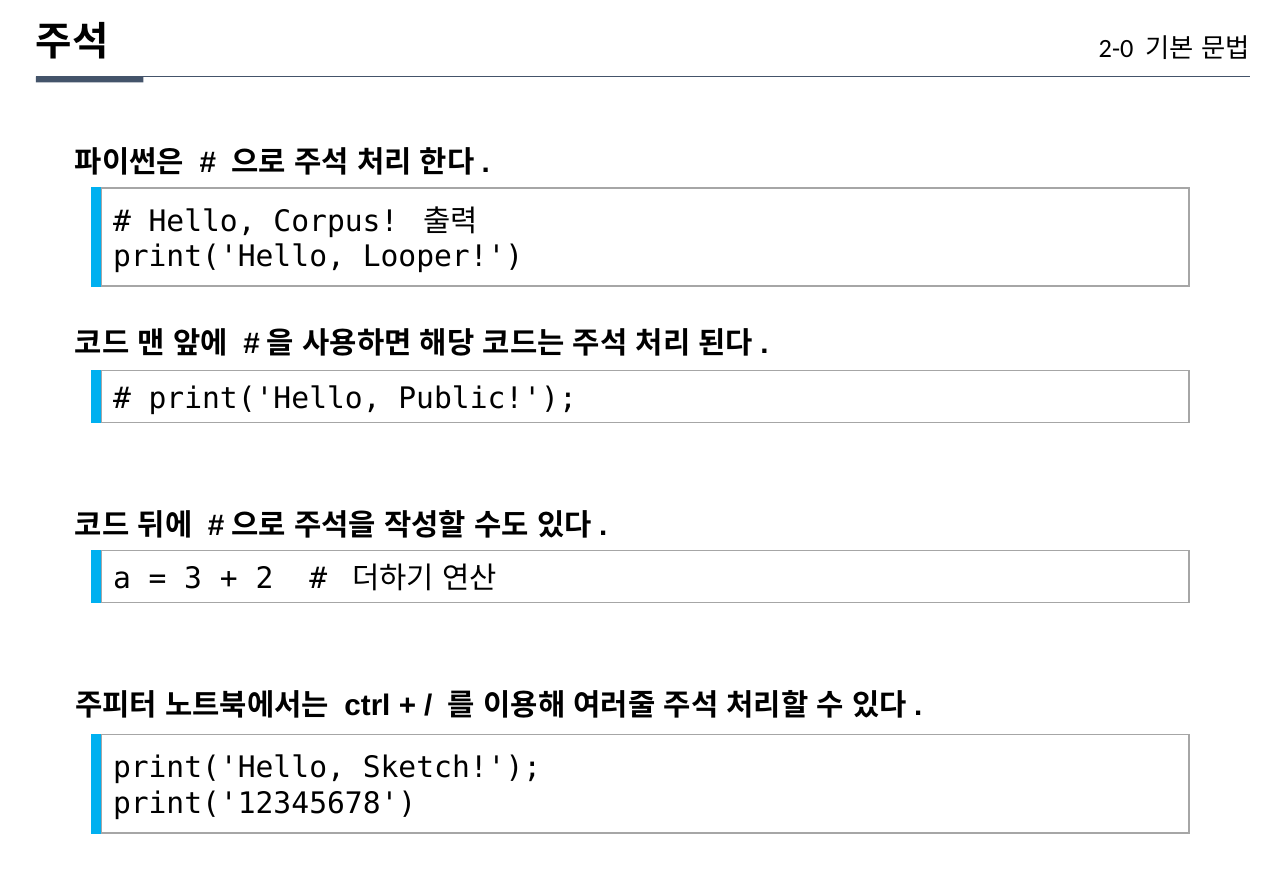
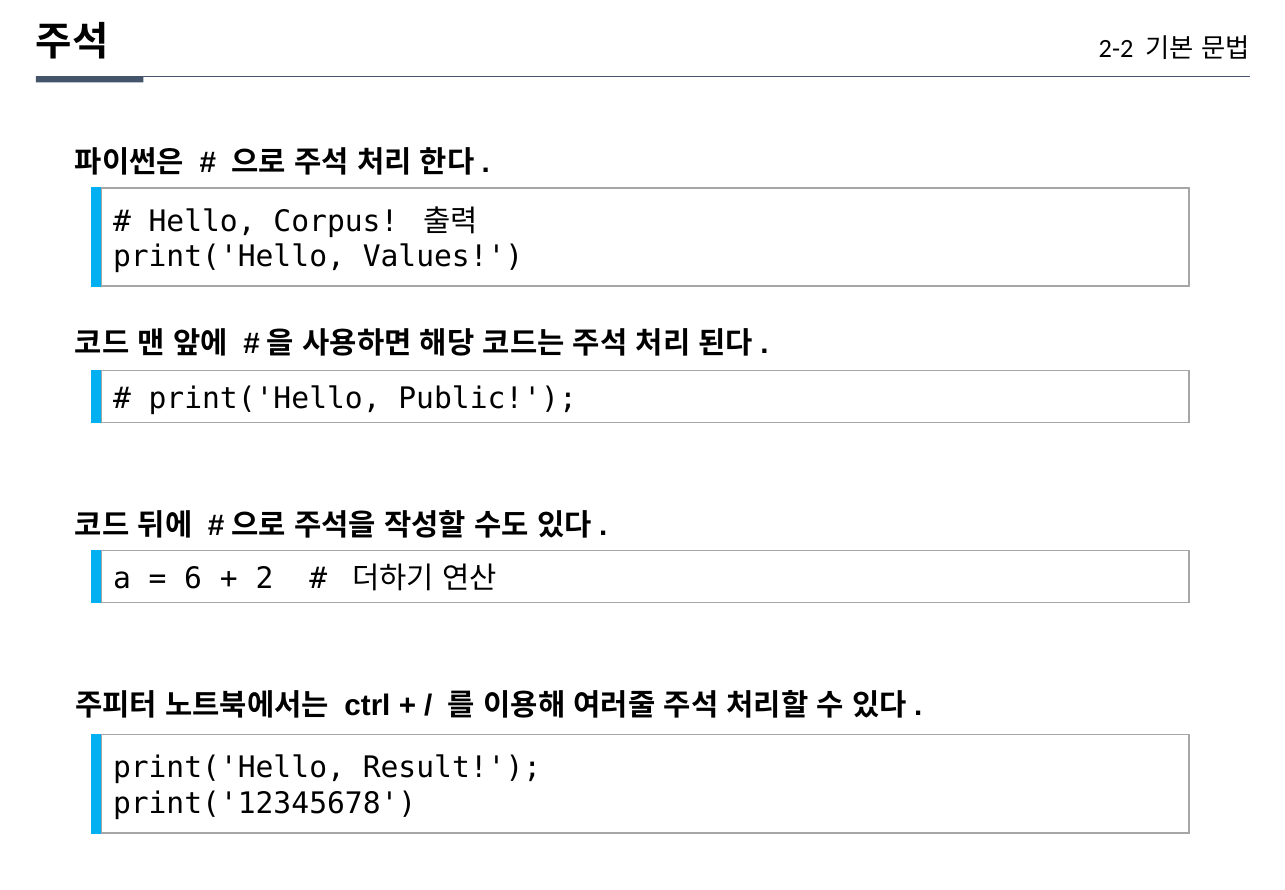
2-0: 2-0 -> 2-2 (1116, 49)
Looper: Looper -> Values (443, 257)
3: 3 -> 6 (193, 578)
Sketch: Sketch -> Result (452, 768)
